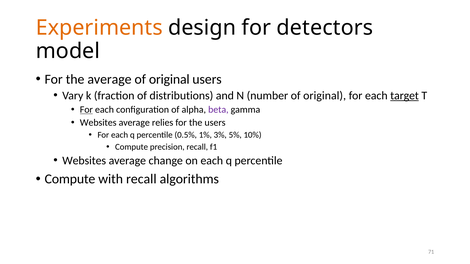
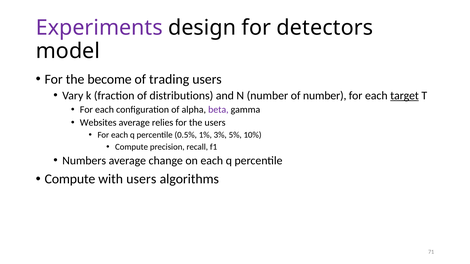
Experiments colour: orange -> purple (99, 28)
the average: average -> become (110, 79)
original: original -> trading (169, 79)
number of original: original -> number (325, 96)
For underline: present -> none (86, 110)
Websites: Websites -> Numbers (84, 161)
with recall: recall -> users (141, 179)
